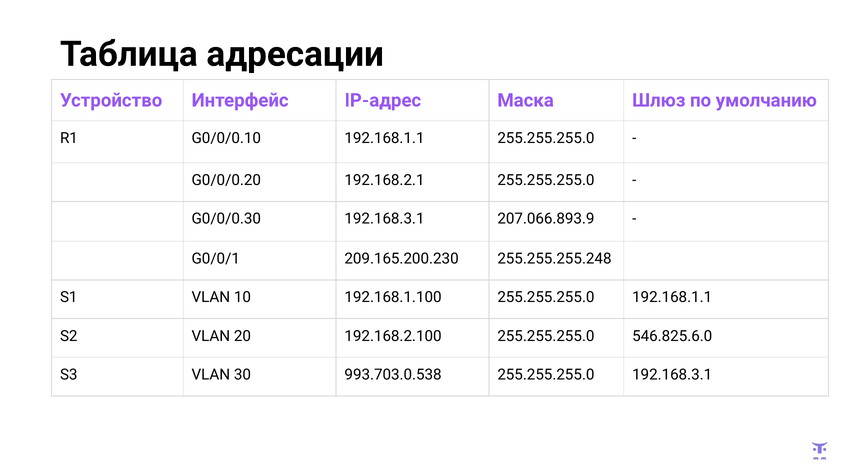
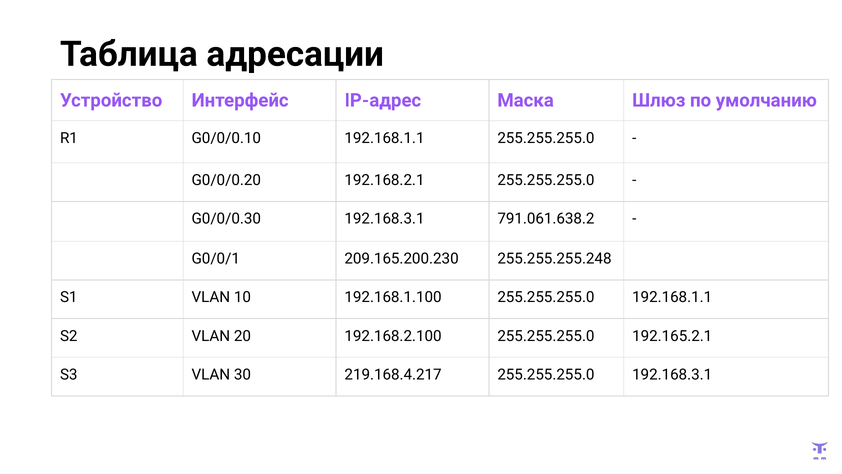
207.066.893.9: 207.066.893.9 -> 791.061.638.2 (546, 219)
546.825.6.0: 546.825.6.0 -> 192.165.2.1 (672, 336)
993.703.0.538: 993.703.0.538 -> 219.168.4.217 (393, 374)
